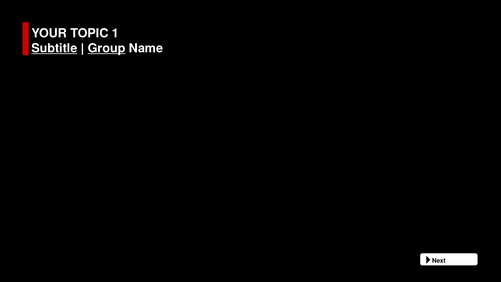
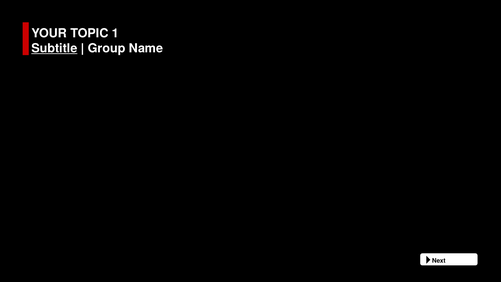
Group underline: present -> none (107, 48)
